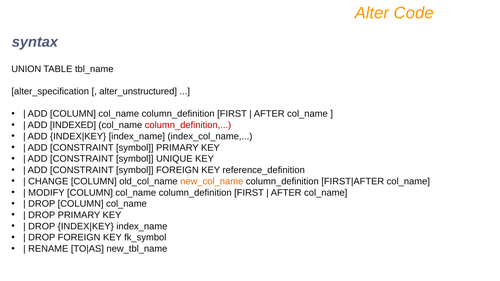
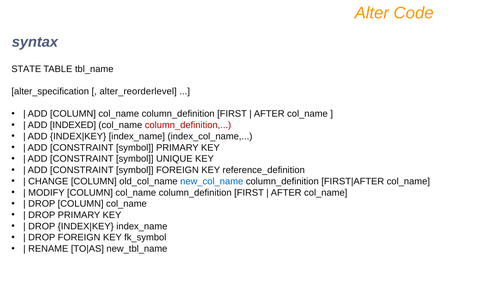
UNION: UNION -> STATE (26, 69)
alter_unstructured: alter_unstructured -> alter_reorderlevel (138, 91)
new_col_name colour: orange -> blue (212, 181)
